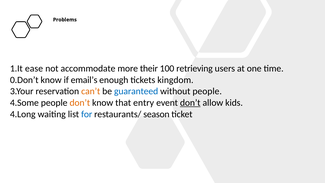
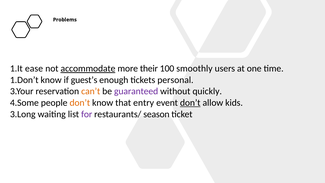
accommodate underline: none -> present (88, 68)
retrieving: retrieving -> smoothly (194, 68)
0.Don’t: 0.Don’t -> 1.Don’t (24, 80)
email’s: email’s -> guest’s (84, 80)
kingdom: kingdom -> personal (175, 80)
guaranteed colour: blue -> purple (136, 91)
without people: people -> quickly (207, 91)
4.Long: 4.Long -> 3.Long (23, 114)
for colour: blue -> purple (87, 114)
